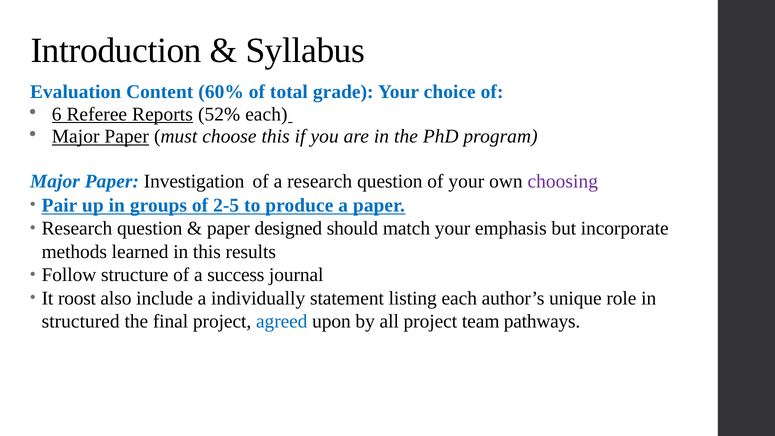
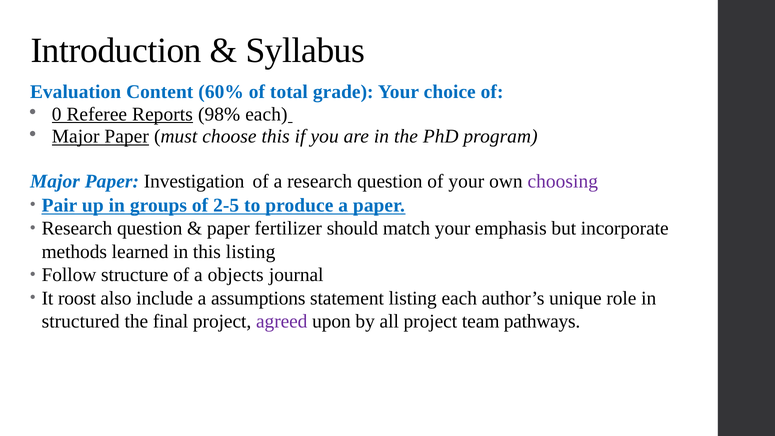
6: 6 -> 0 (57, 114)
52%: 52% -> 98% (219, 114)
designed: designed -> fertilizer (288, 229)
this results: results -> listing (251, 252)
success: success -> objects (236, 275)
individually: individually -> assumptions (258, 298)
agreed colour: blue -> purple (282, 322)
